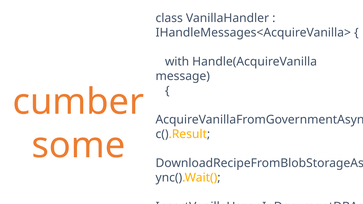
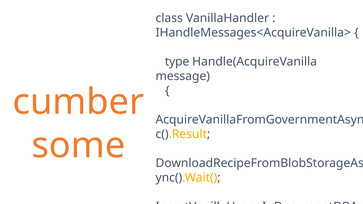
with: with -> type (177, 62)
